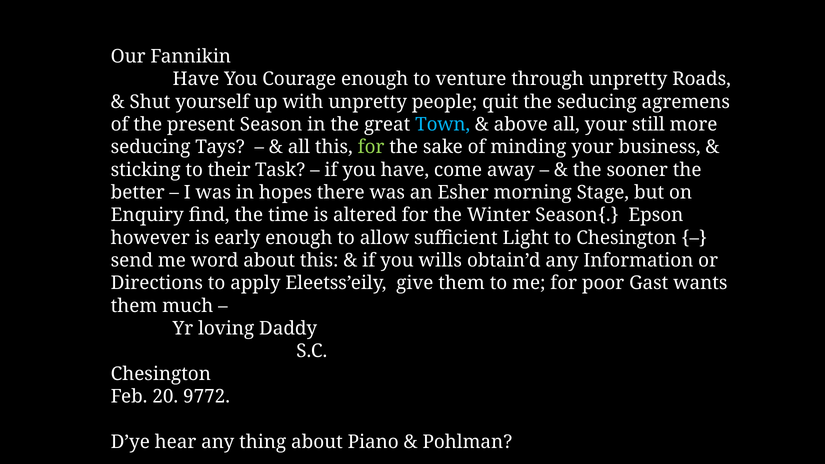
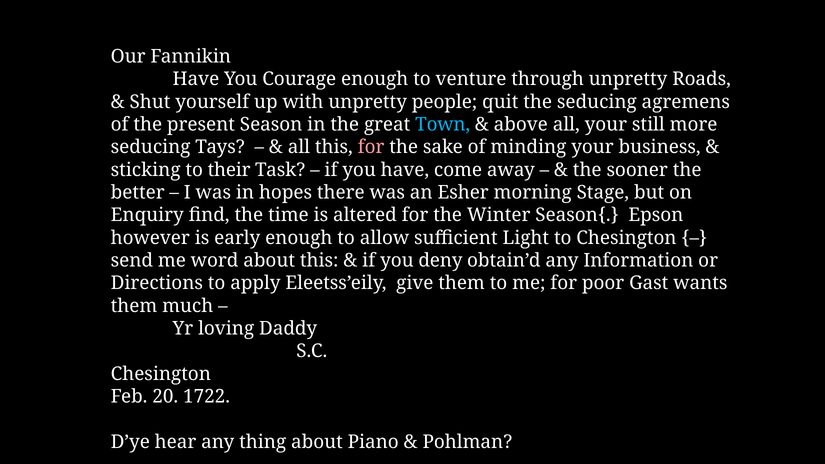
for colour: light green -> pink (371, 147)
wills: wills -> deny (440, 261)
9772: 9772 -> 1722 (207, 397)
